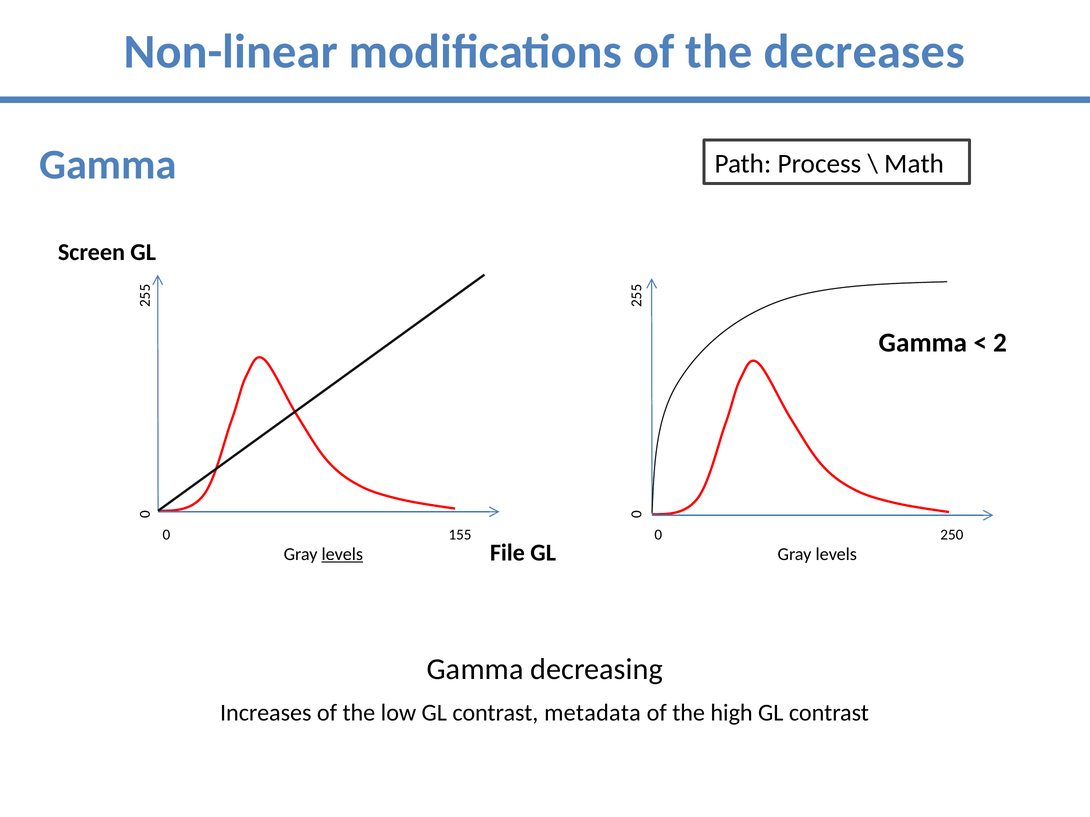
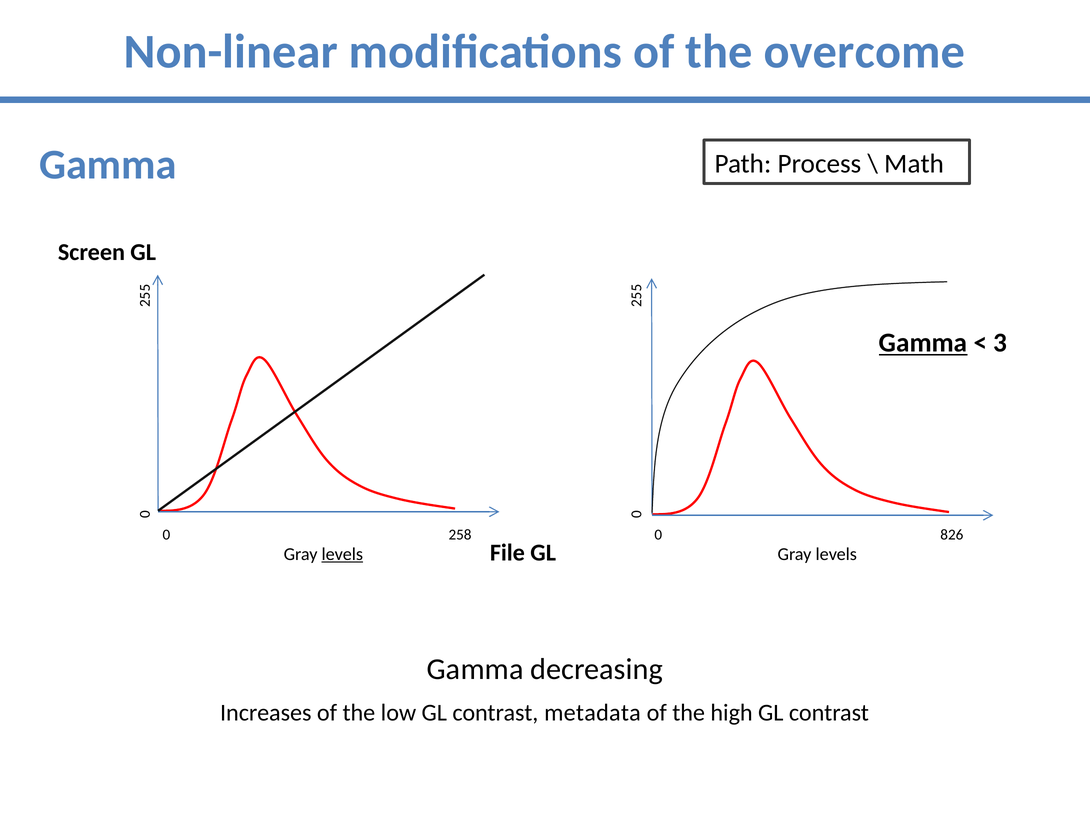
decreases: decreases -> overcome (864, 52)
Gamma underline: none -> present (923, 343)
2: 2 -> 3 (1000, 343)
155: 155 -> 258 (460, 535)
250: 250 -> 826 (952, 535)
